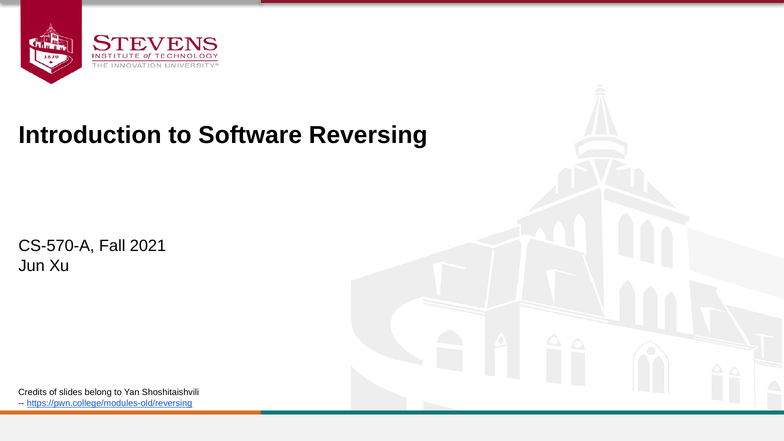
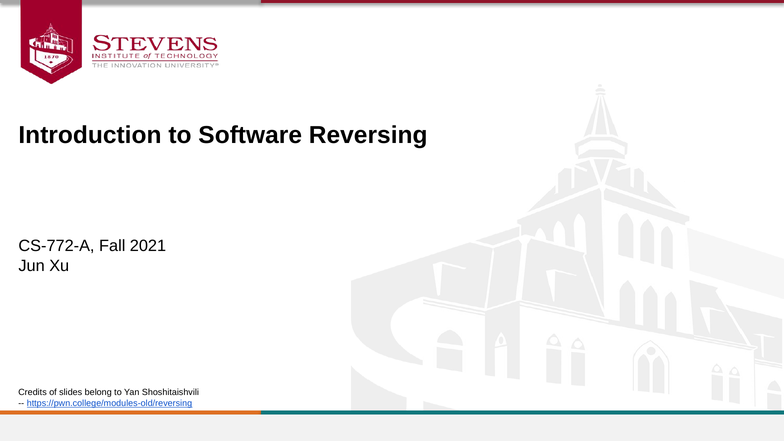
CS-570-A: CS-570-A -> CS-772-A (56, 246)
